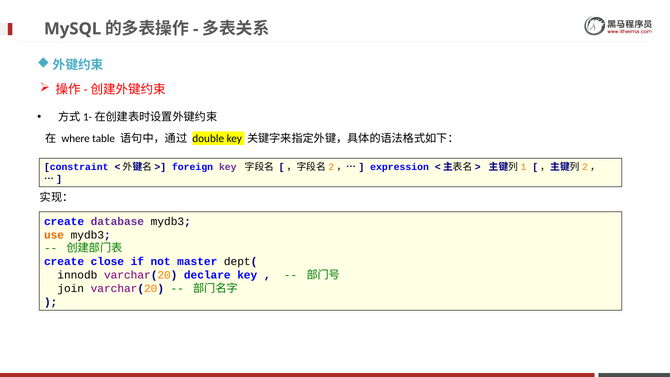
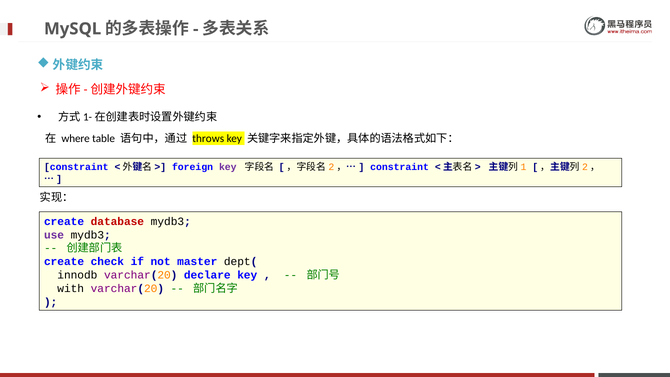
double: double -> throws (208, 138)
expression: expression -> constraint (400, 167)
database colour: purple -> red (117, 221)
use colour: orange -> purple (54, 235)
close: close -> check (107, 262)
join: join -> with (71, 288)
